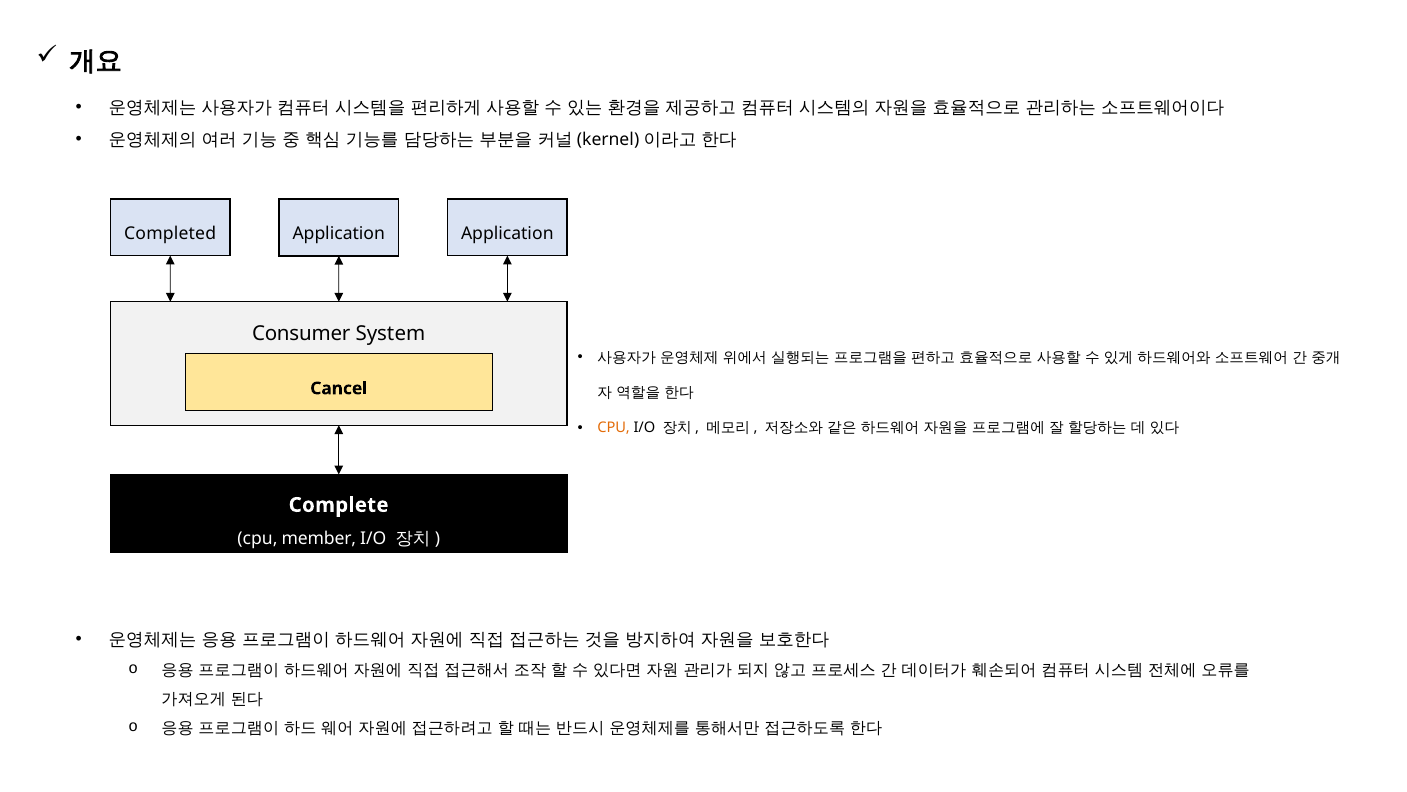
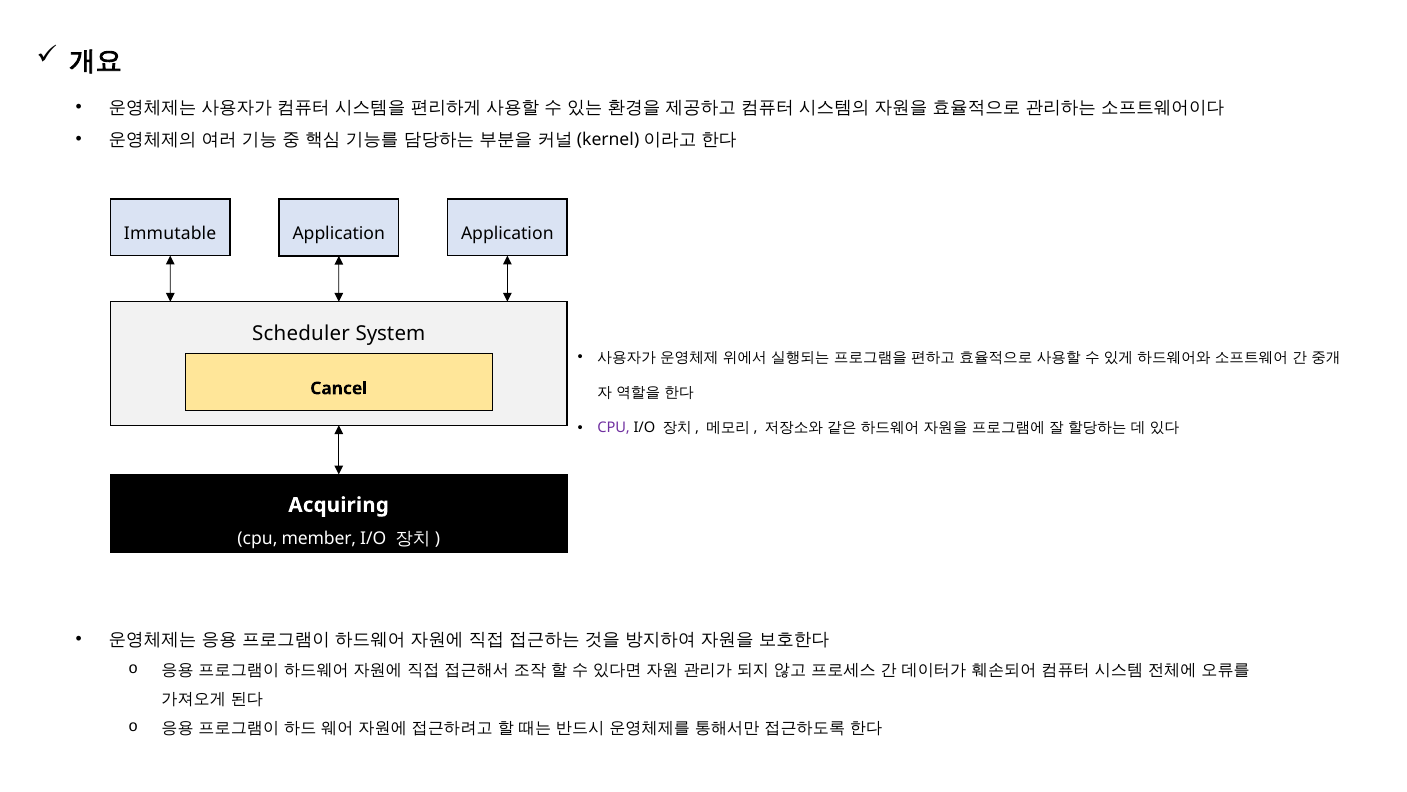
Completed: Completed -> Immutable (170, 234)
Consumer: Consumer -> Scheduler (301, 334)
CPU colour: orange -> purple (614, 428)
Complete: Complete -> Acquiring (339, 505)
